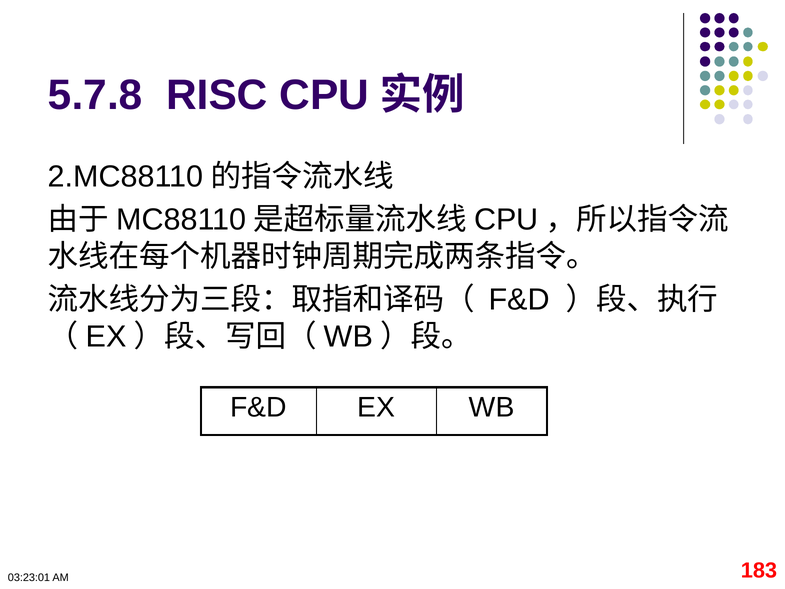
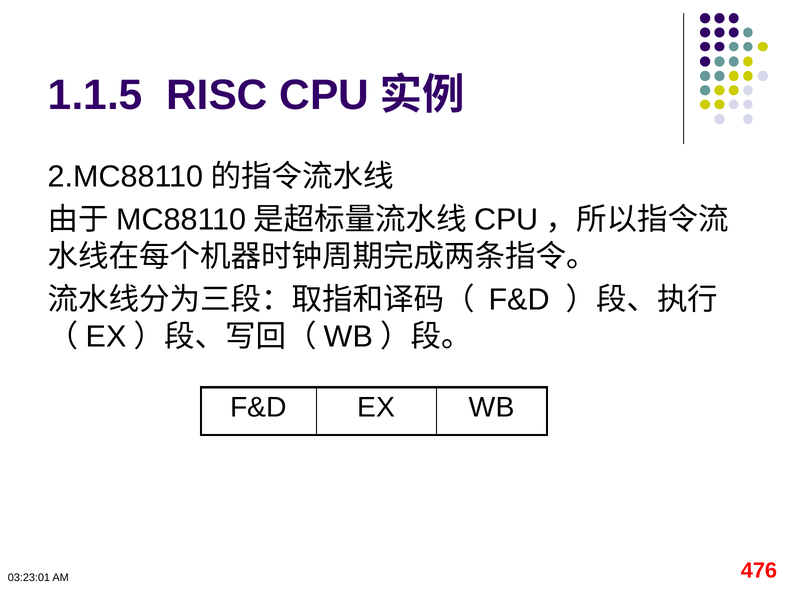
5.7.8: 5.7.8 -> 1.1.5 (95, 95)
183: 183 -> 476 (759, 570)
